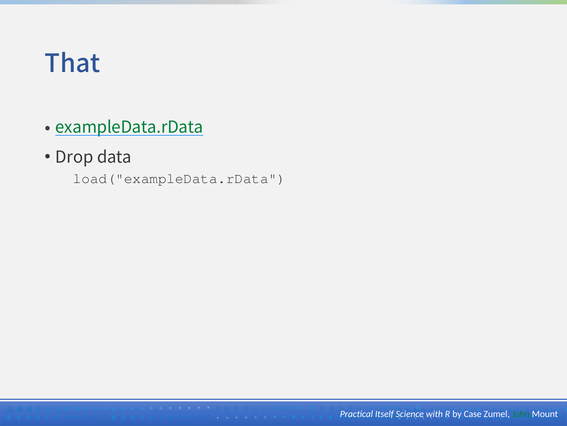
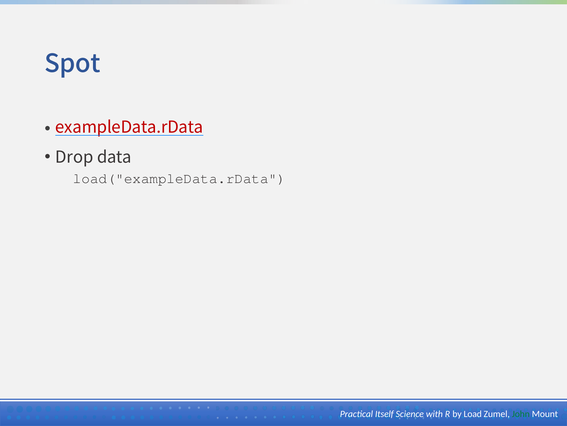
That: That -> Spot (73, 64)
exampleData.rData colour: green -> red (129, 127)
Case: Case -> Load (473, 413)
